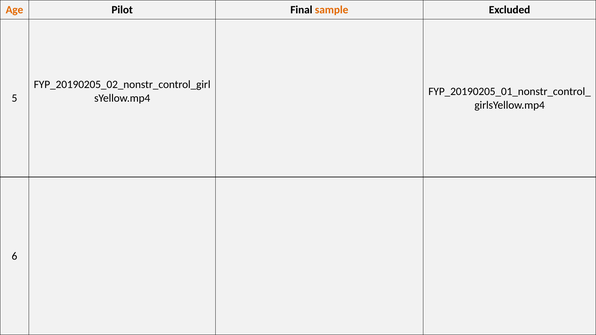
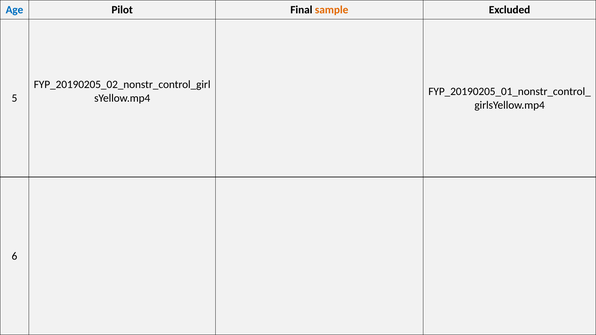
Age colour: orange -> blue (14, 10)
